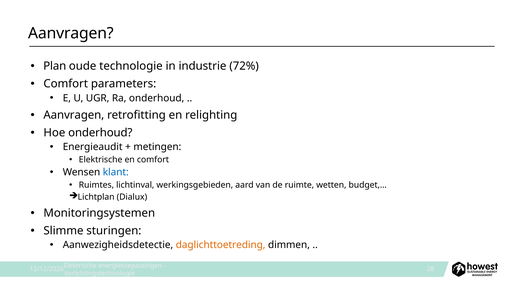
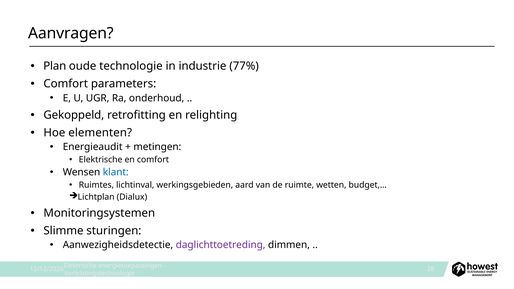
72%: 72% -> 77% (244, 66)
Aanvragen: Aanvragen -> Gekoppeld (74, 115)
Hoe onderhoud: onderhoud -> elementen (100, 133)
daglichttoetreding colour: orange -> purple (221, 245)
